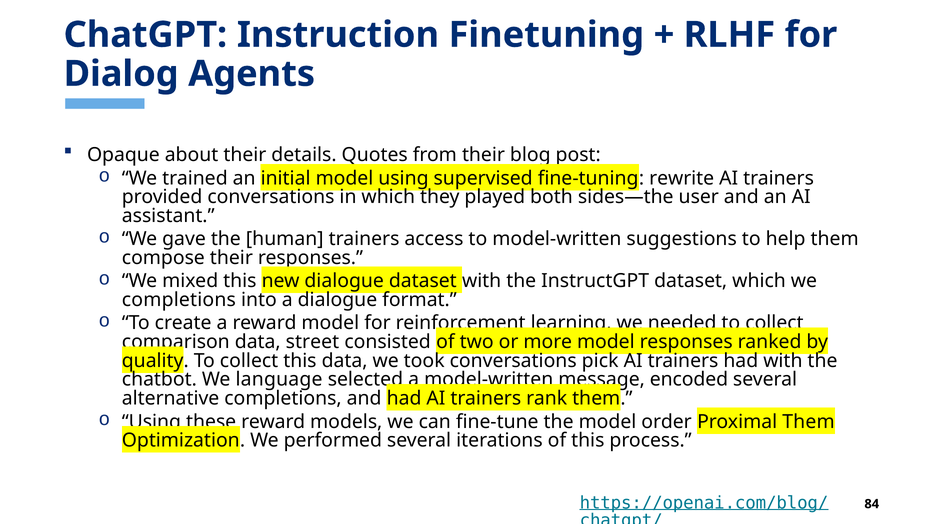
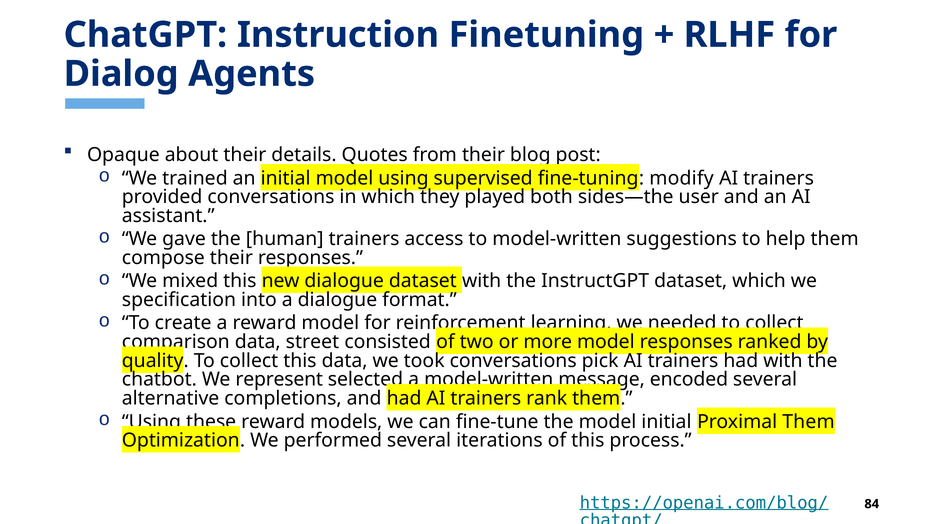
rewrite: rewrite -> modify (682, 178)
completions: completions -> specification (179, 300)
language: language -> represent (279, 380)
model order: order -> initial (666, 422)
